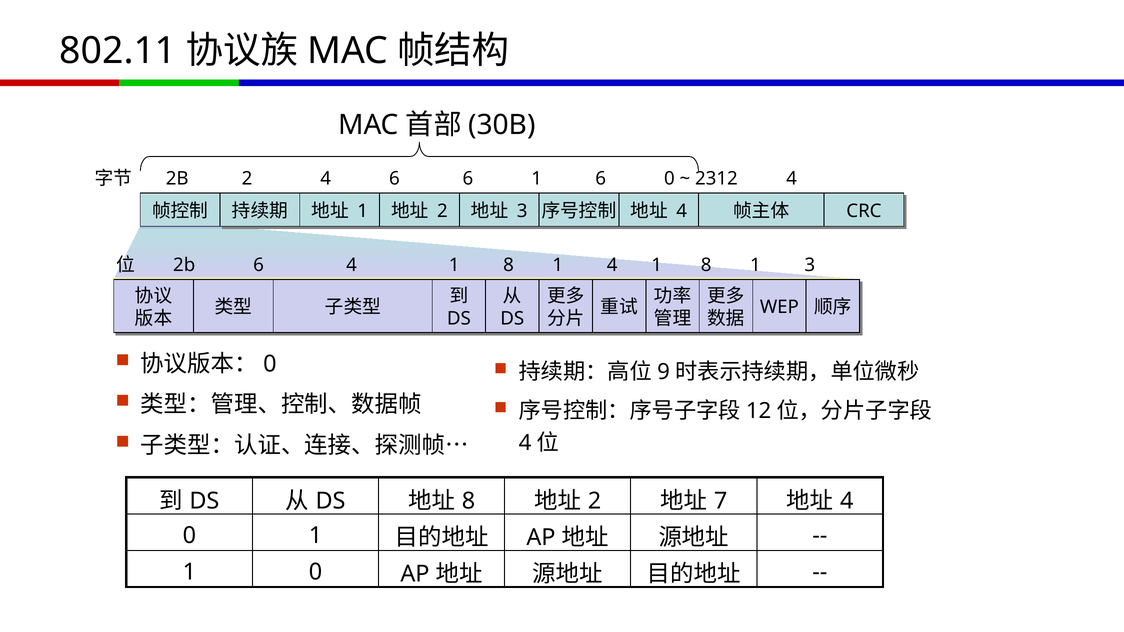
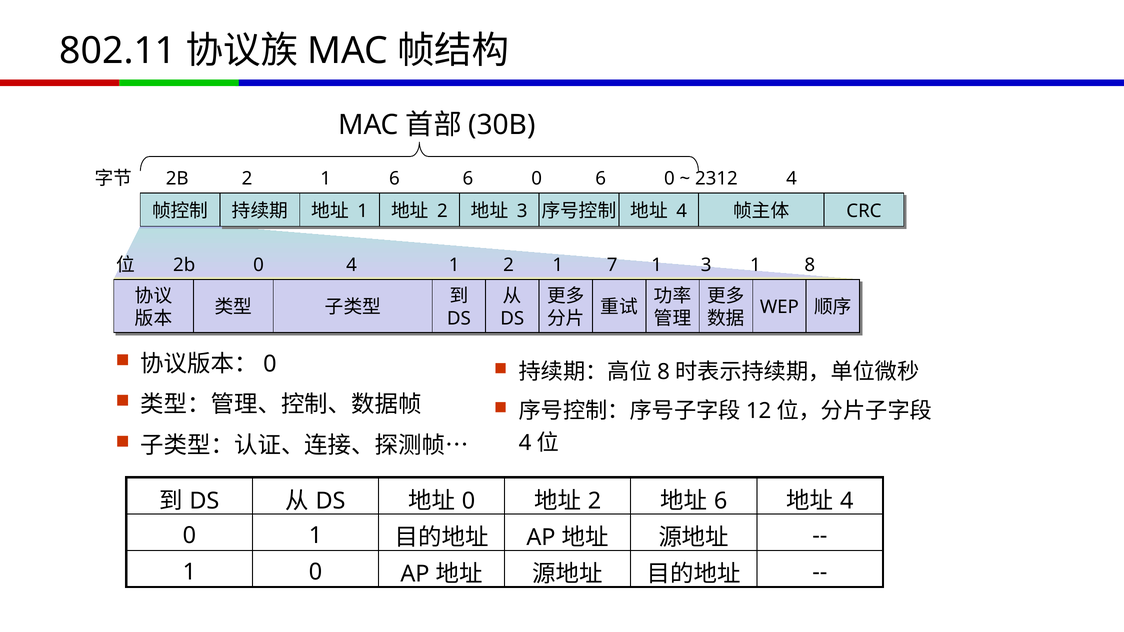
2B 2 4: 4 -> 1 (326, 179)
6 6 1: 1 -> 0 (537, 179)
2b 6: 6 -> 0 (259, 265)
8: 8 -> 2 (509, 265)
1 4: 4 -> 7 (612, 265)
8: 8 -> 3 (706, 265)
1 3: 3 -> 8 (810, 265)
9: 9 -> 8 (664, 372)
8: 8 -> 0 (468, 501)
7: 7 -> 6 (721, 501)
